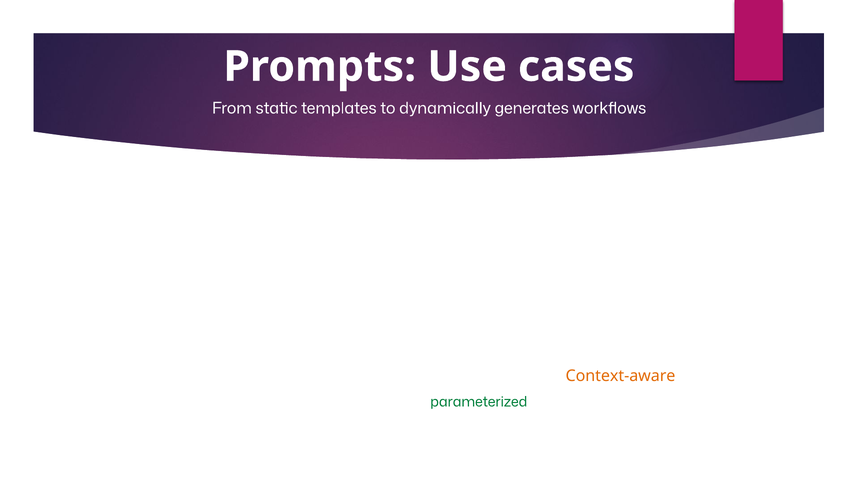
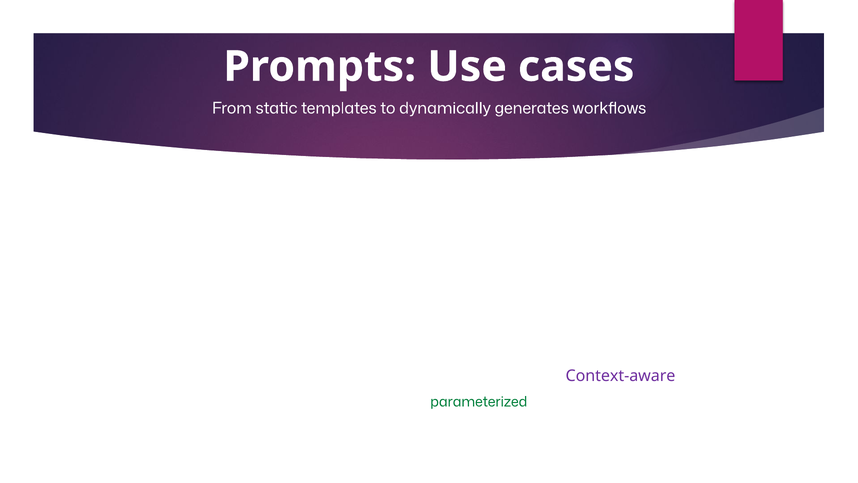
Context-aware colour: orange -> purple (620, 376)
